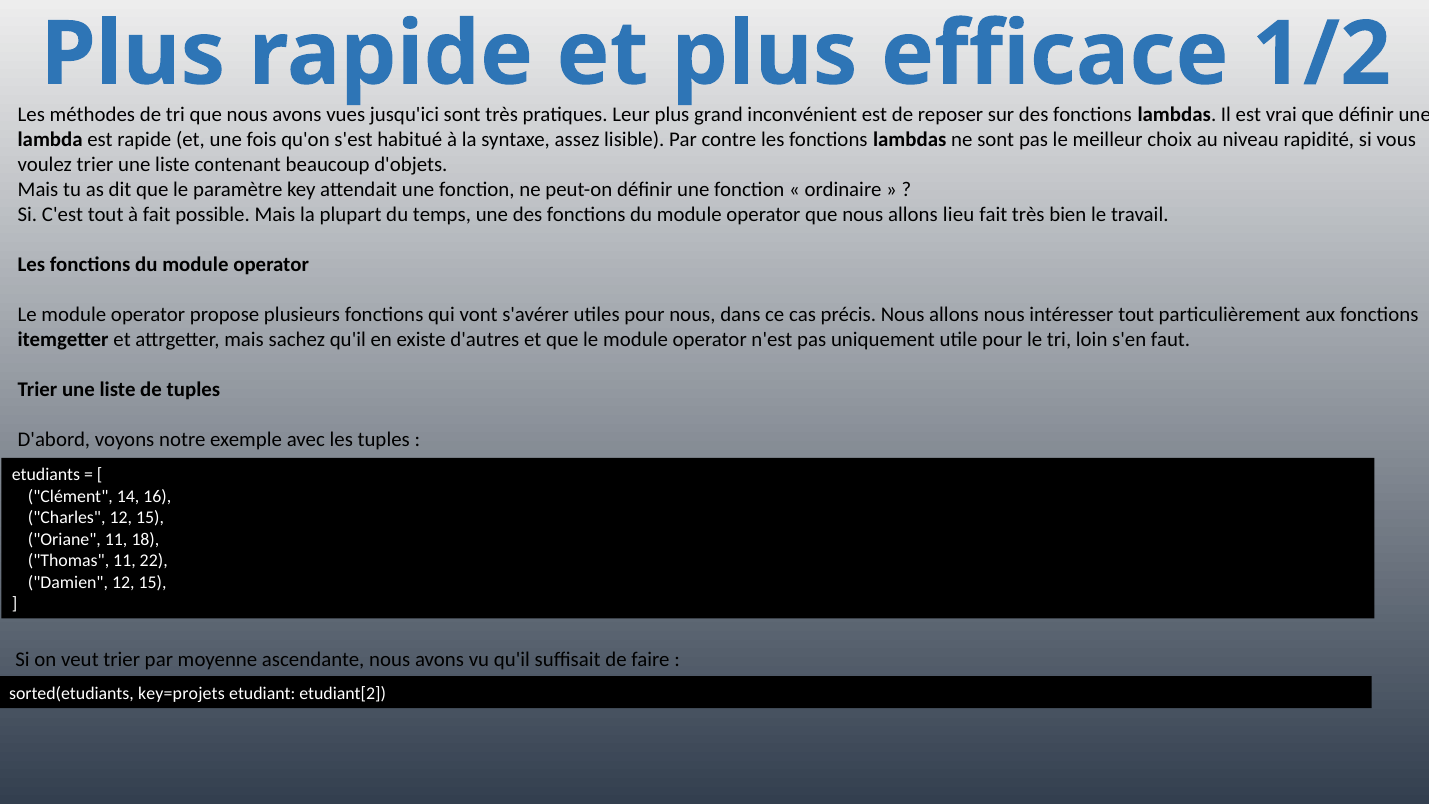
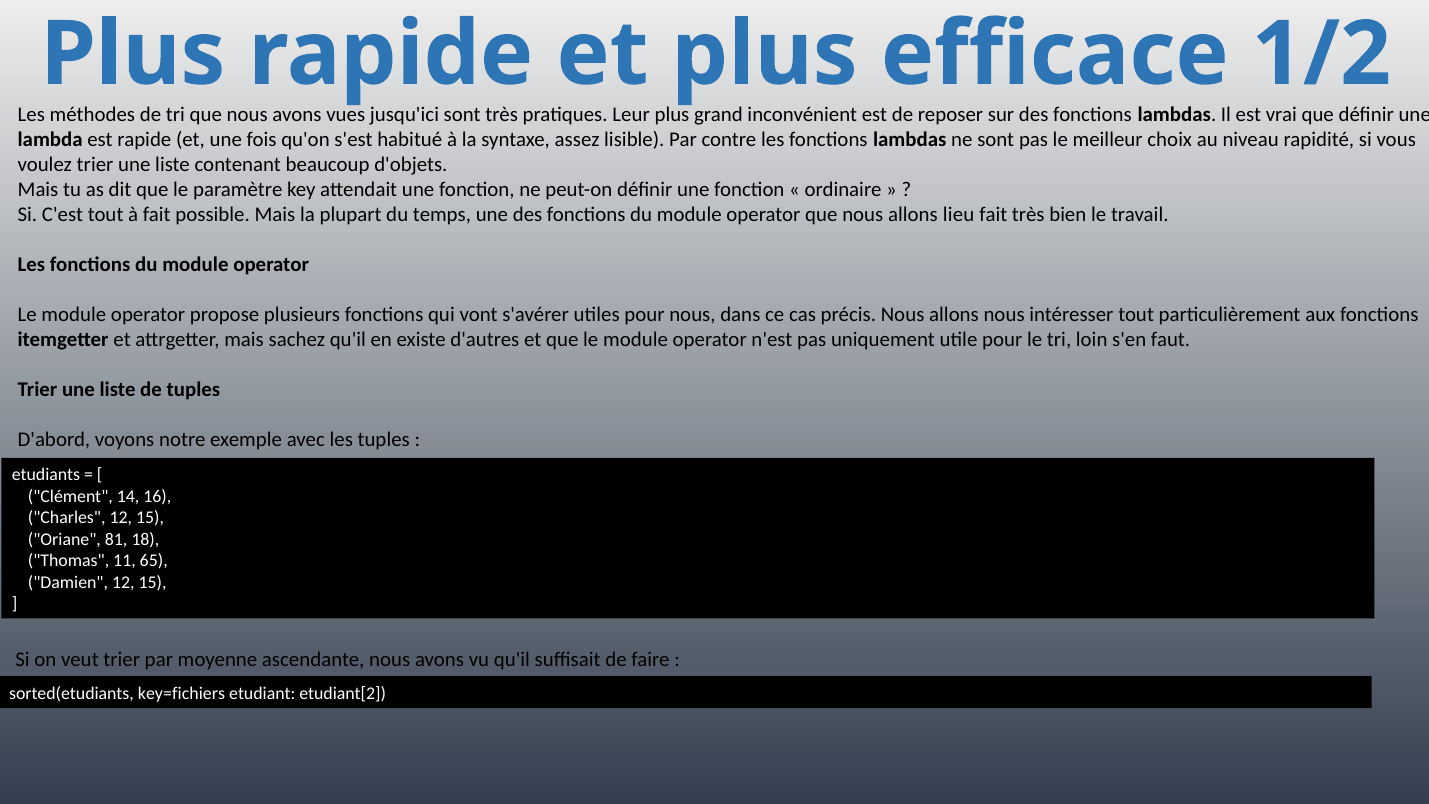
Oriane 11: 11 -> 81 (116, 539)
22: 22 -> 65 (154, 561)
key=projets: key=projets -> key=fichiers (182, 693)
